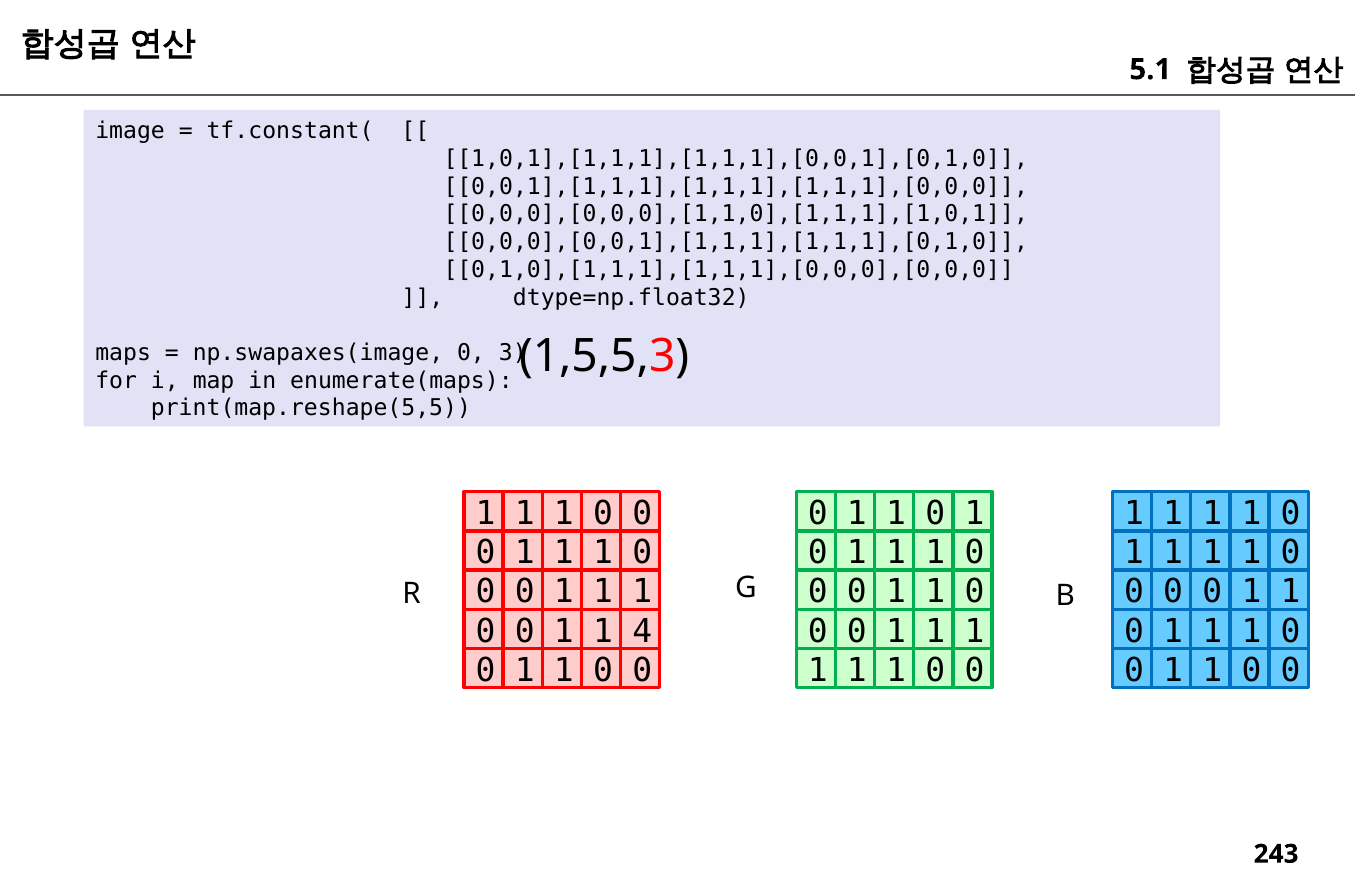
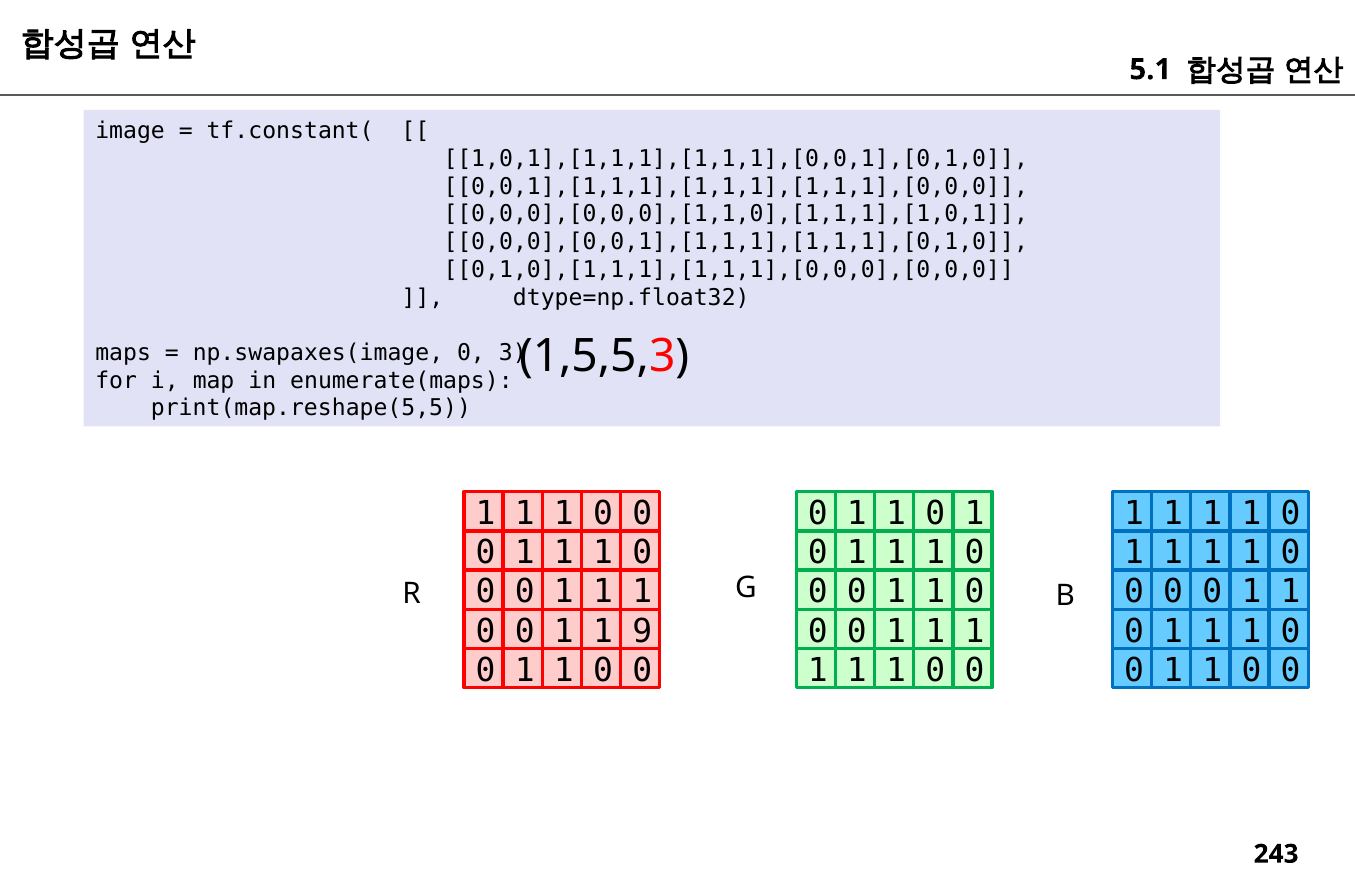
4: 4 -> 9 (642, 631)
